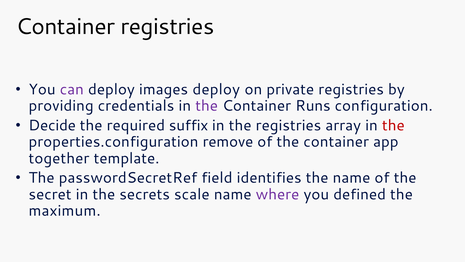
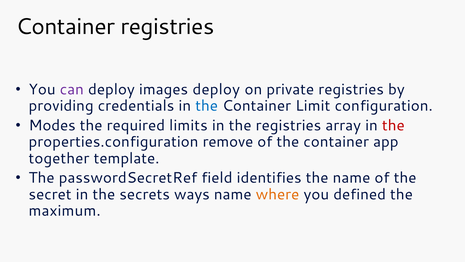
the colour: purple -> blue (207, 106)
Runs: Runs -> Limit (313, 106)
Decide: Decide -> Modes (52, 125)
suffix: suffix -> limits (188, 125)
scale: scale -> ways (192, 194)
where colour: purple -> orange (278, 194)
